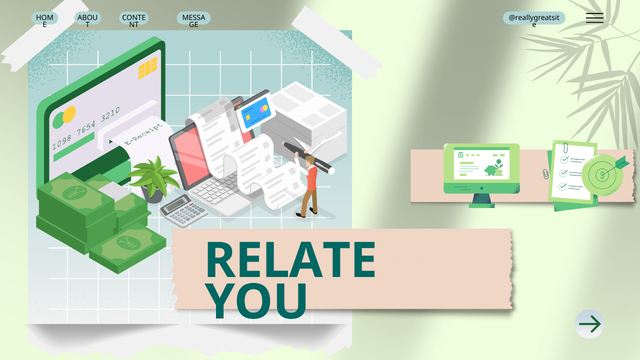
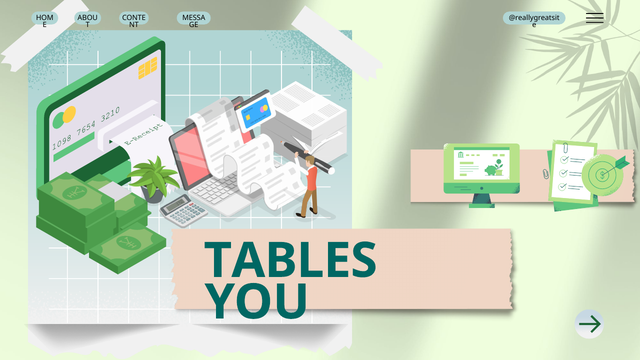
RELATE: RELATE -> TABLES (291, 261)
